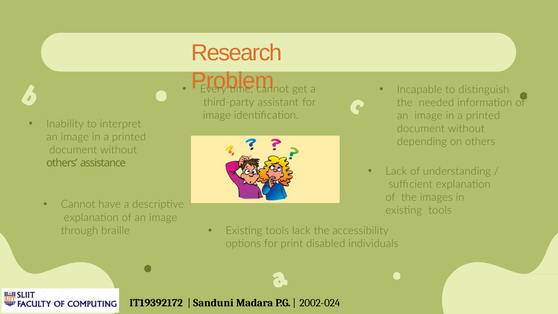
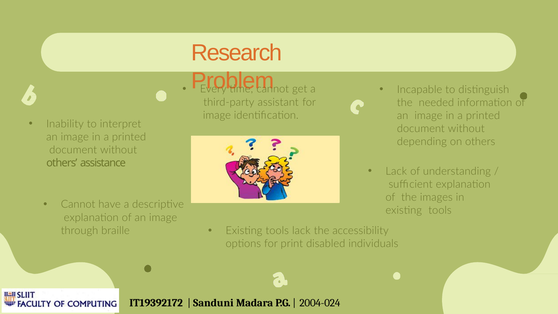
2002-024: 2002-024 -> 2004-024 (320, 303)
